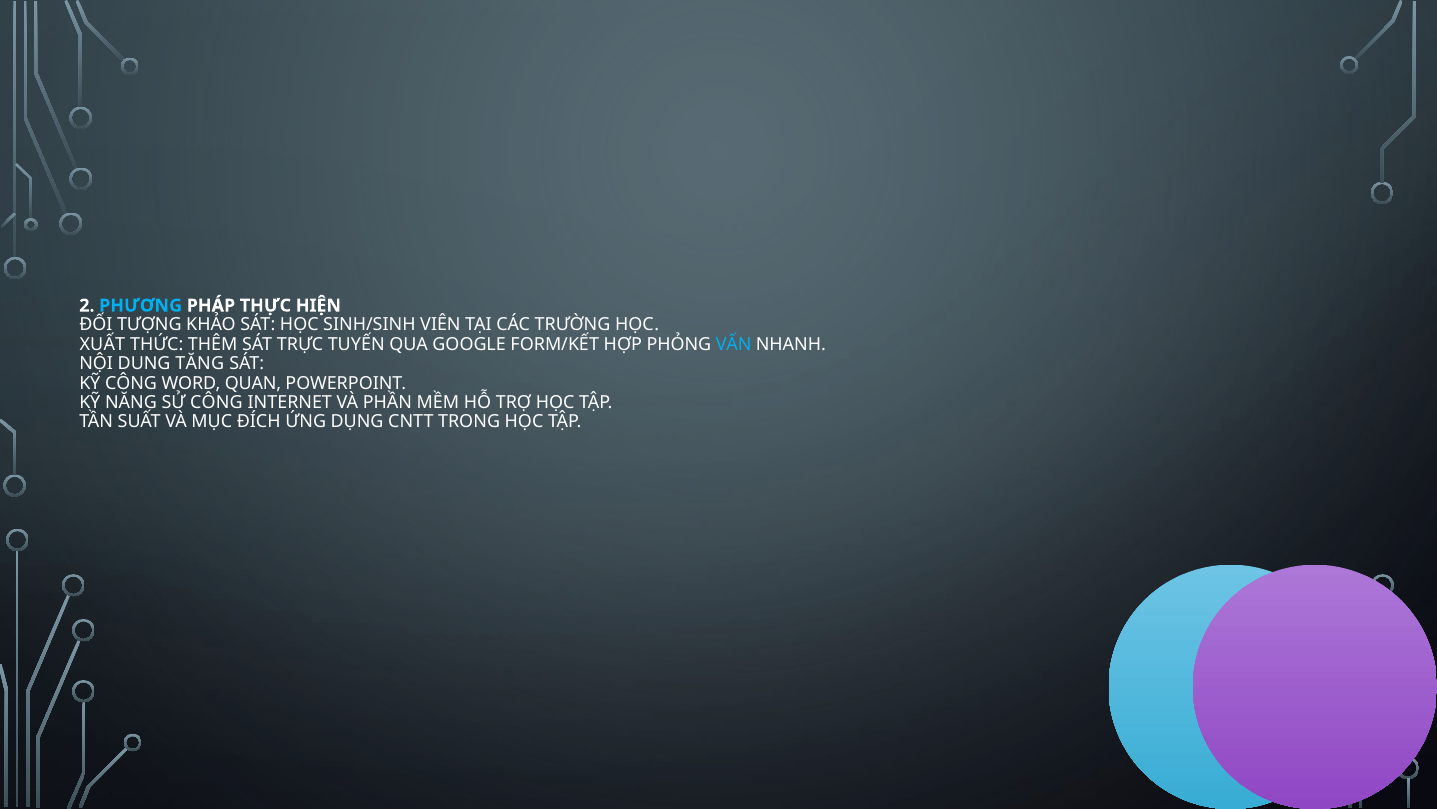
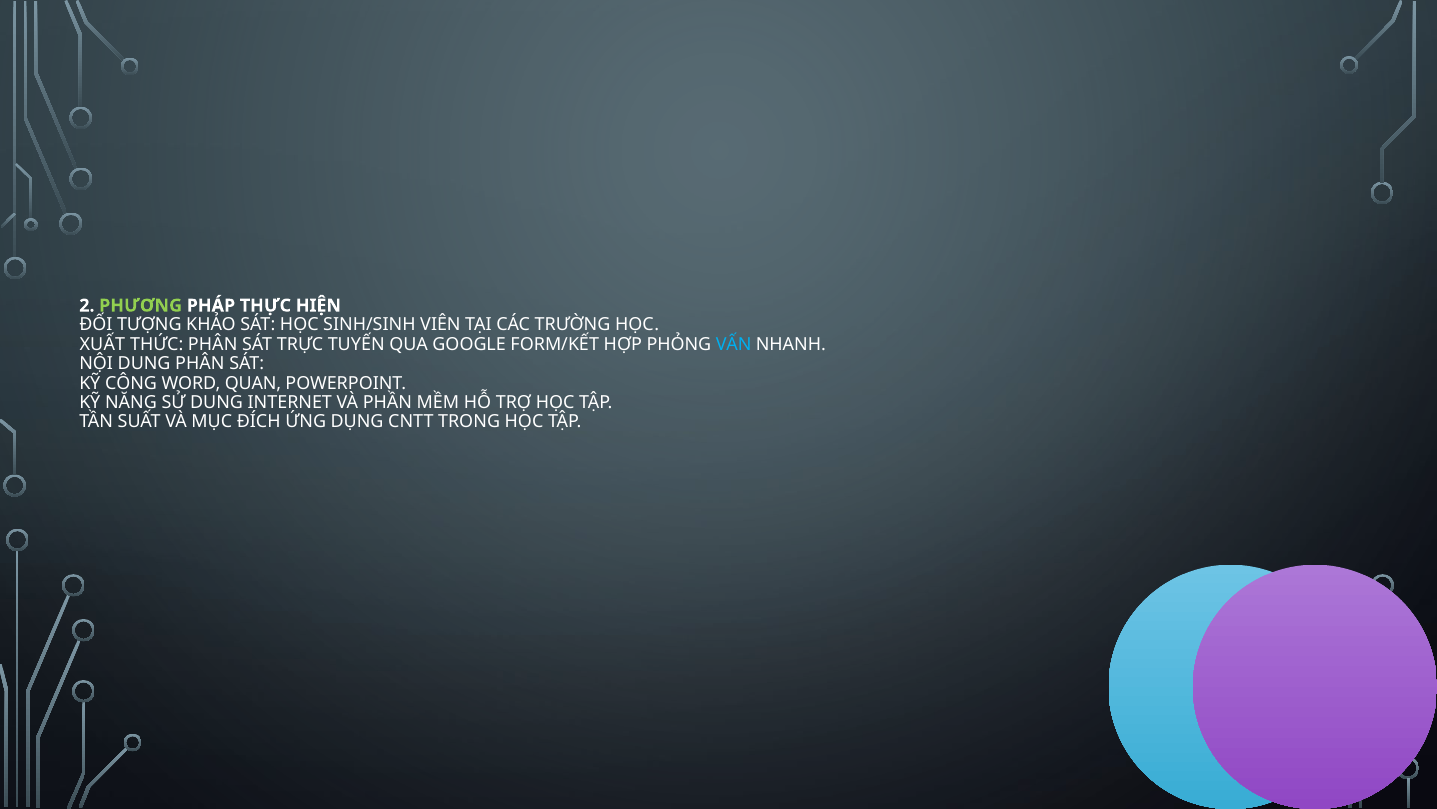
PHƯƠNG colour: light blue -> light green (141, 305)
THỨC THÊM: THÊM -> PHÂN (213, 344)
DUNG TĂNG: TĂNG -> PHÂN (200, 364)
SỬ CÔNG: CÔNG -> DUNG (217, 402)
